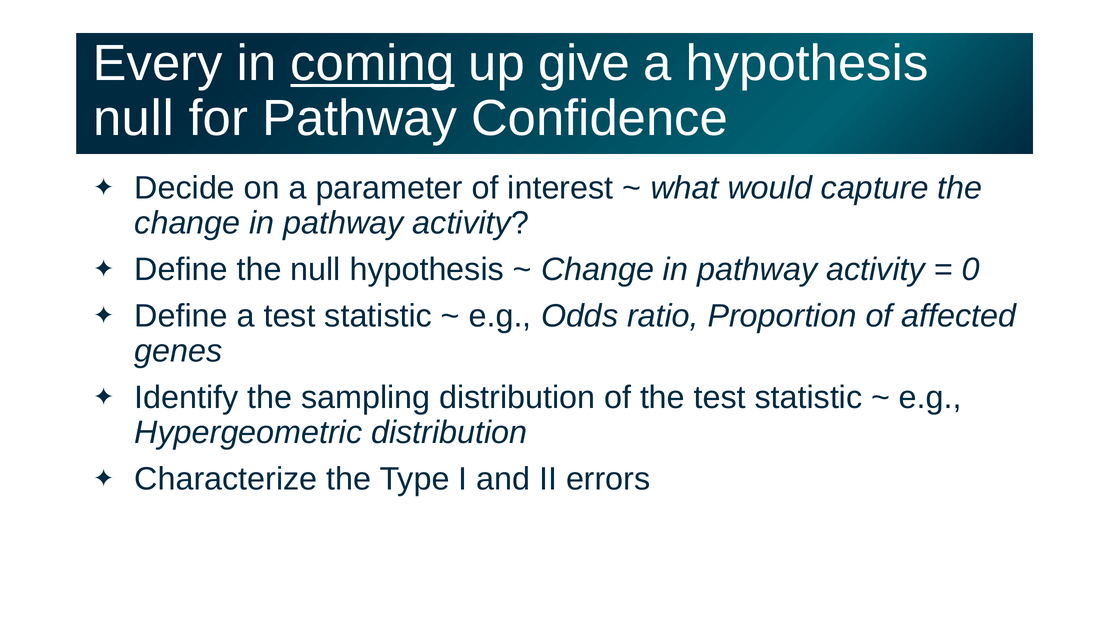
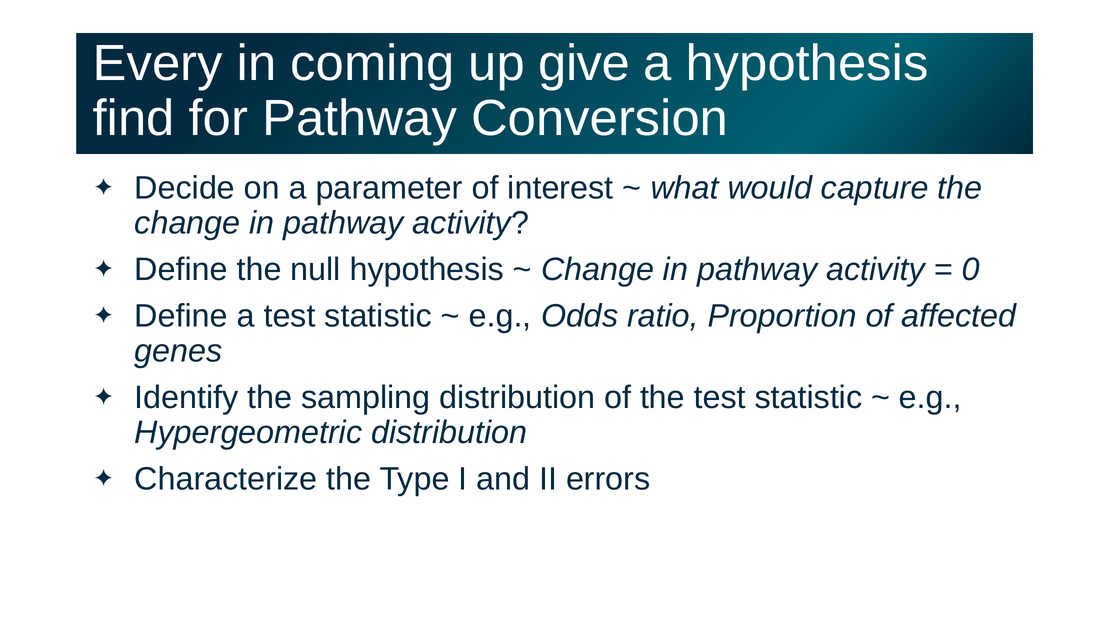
coming underline: present -> none (372, 64)
null: null -> find (134, 119)
Confidence: Confidence -> Conversion (600, 119)
